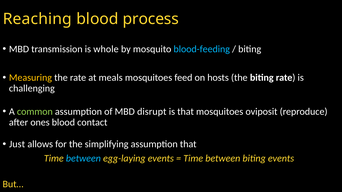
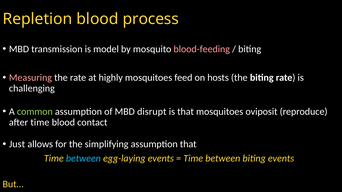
Reaching: Reaching -> Repletion (37, 19)
whole: whole -> model (106, 49)
blood-feeding colour: light blue -> pink (202, 49)
Measuring colour: yellow -> pink (30, 78)
meals: meals -> highly (111, 78)
after ones: ones -> time (40, 123)
